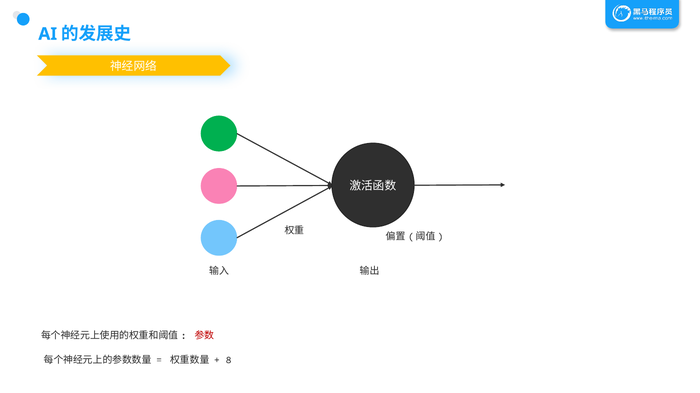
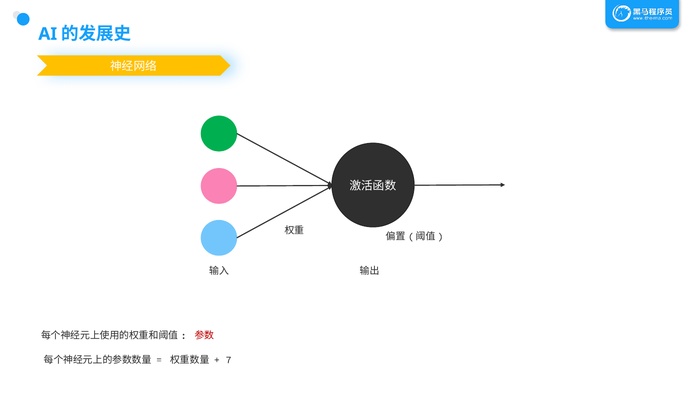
8: 8 -> 7 (229, 361)
